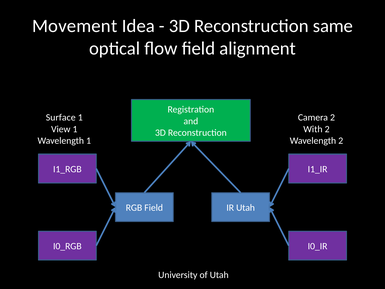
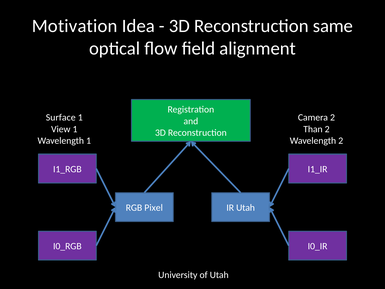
Movement: Movement -> Motivation (75, 26)
With: With -> Than (313, 129)
RGB Field: Field -> Pixel (154, 208)
